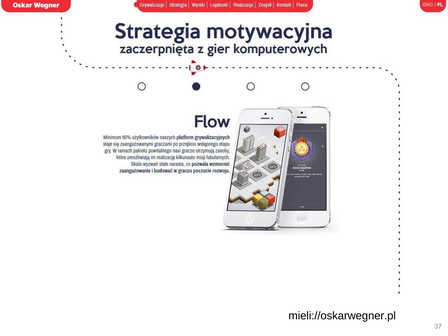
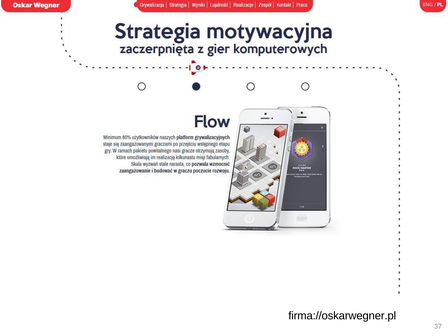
mieli://oskarwegner.pl: mieli://oskarwegner.pl -> firma://oskarwegner.pl (342, 316)
